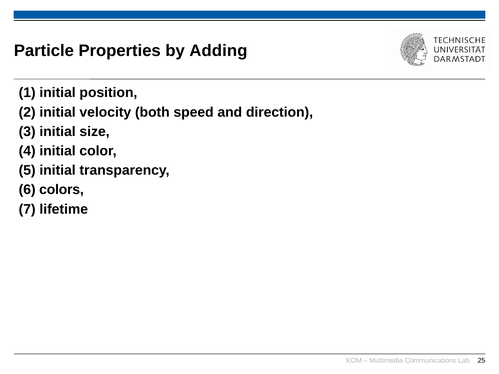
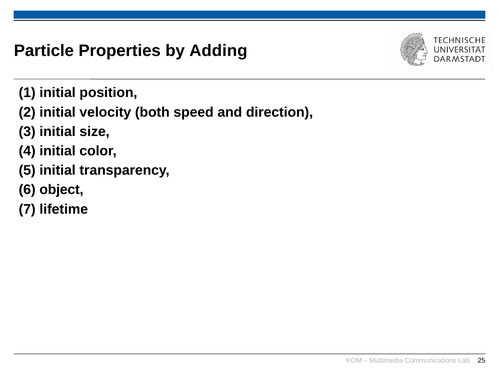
colors: colors -> object (61, 190)
